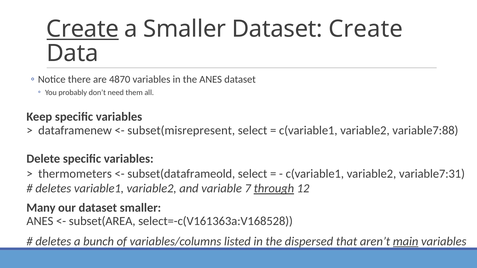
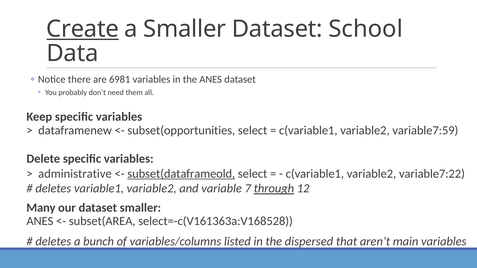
Dataset Create: Create -> School (366, 29)
4870: 4870 -> 6981 (120, 80)
subset(misrepresent: subset(misrepresent -> subset(opportunities (181, 130)
variable7:88: variable7:88 -> variable7:59 (425, 130)
thermometers: thermometers -> administrative (75, 174)
subset(dataframeold underline: none -> present (181, 174)
variable7:31: variable7:31 -> variable7:22 (432, 174)
main underline: present -> none (406, 242)
